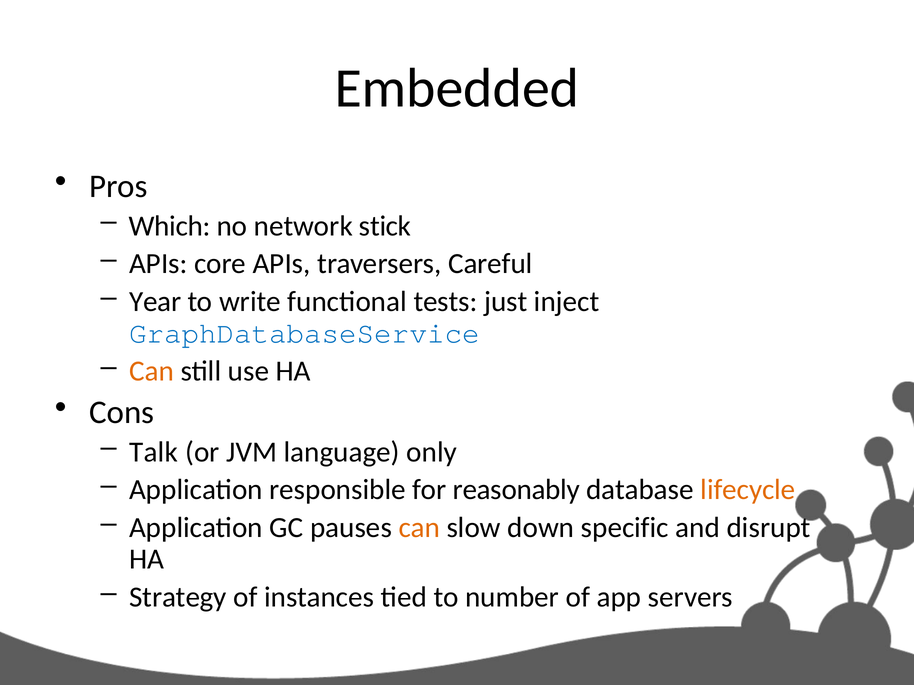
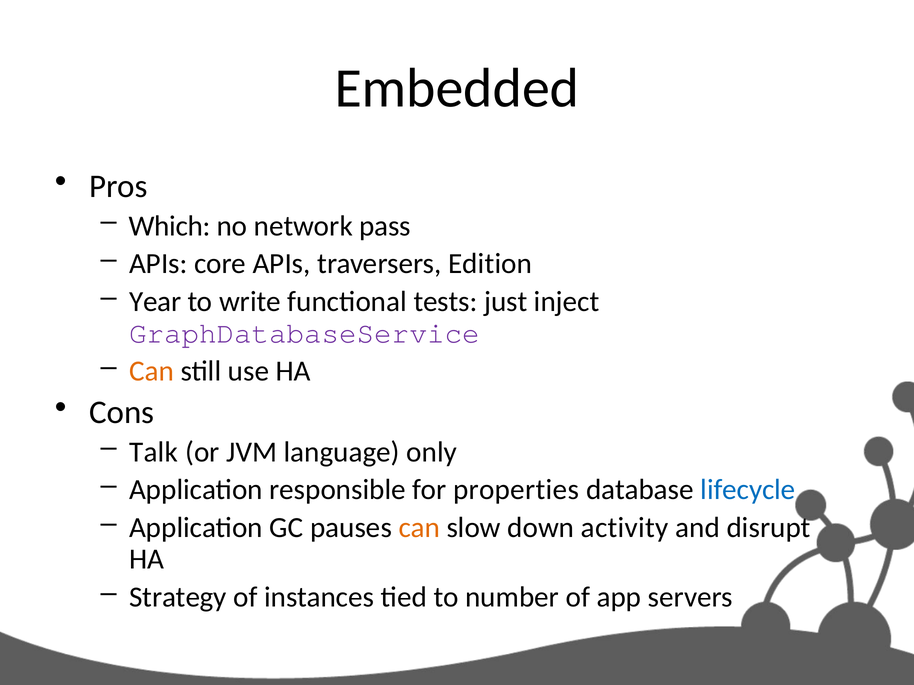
stick: stick -> pass (385, 226)
Careful: Careful -> Edition (490, 264)
GraphDatabaseService colour: blue -> purple (304, 333)
reasonably: reasonably -> properties (516, 490)
lifecycle colour: orange -> blue (748, 490)
specific: specific -> activity (625, 528)
